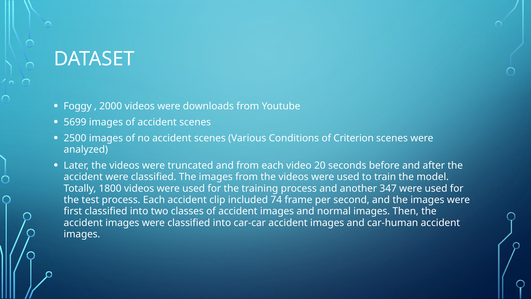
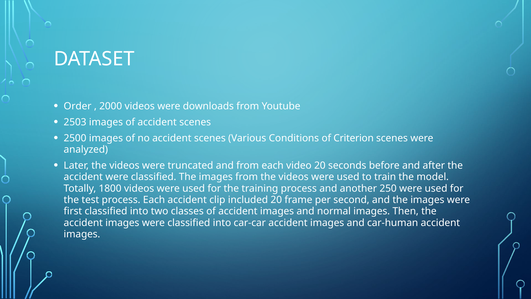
Foggy: Foggy -> Order (78, 106)
5699: 5699 -> 2503 (75, 122)
347: 347 -> 250 (388, 188)
included 74: 74 -> 20 (276, 200)
